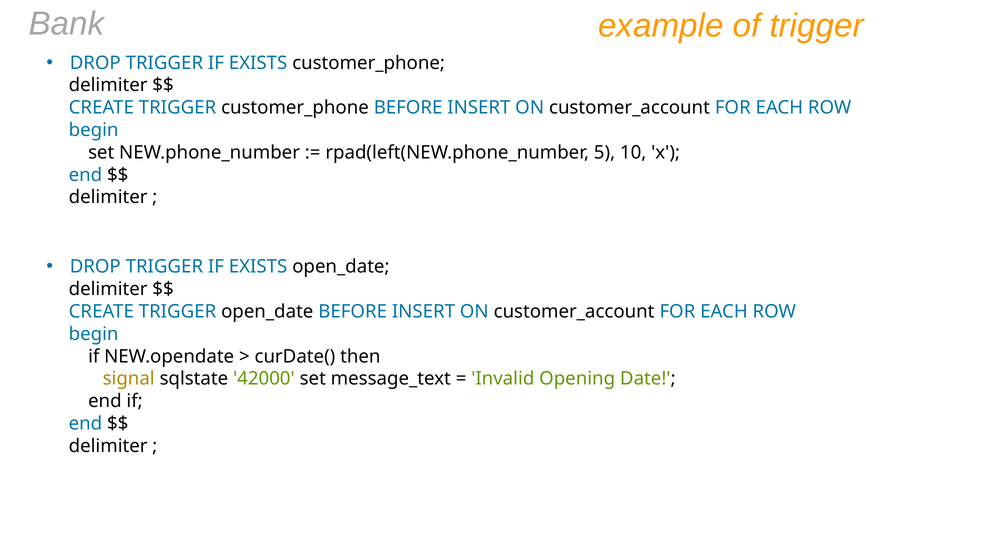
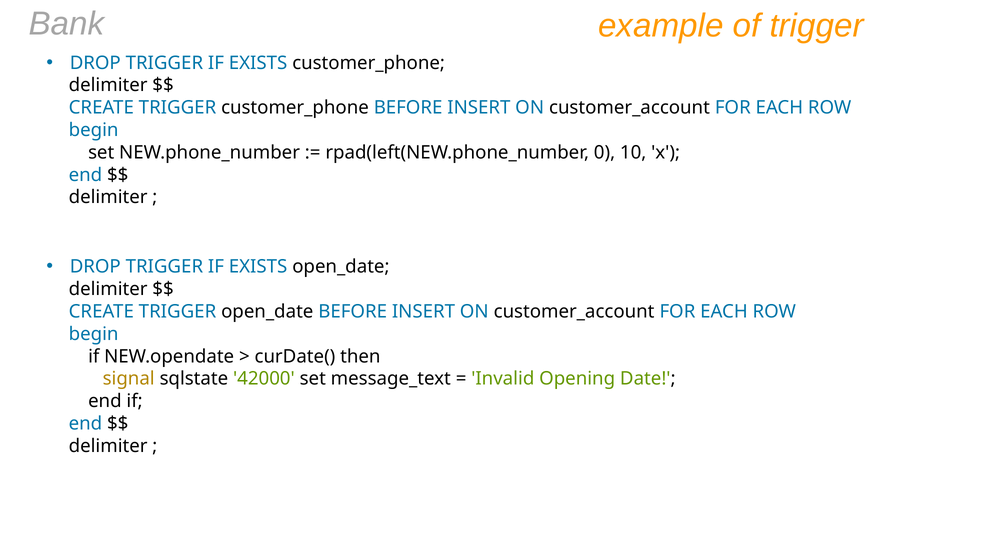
5: 5 -> 0 (605, 153)
